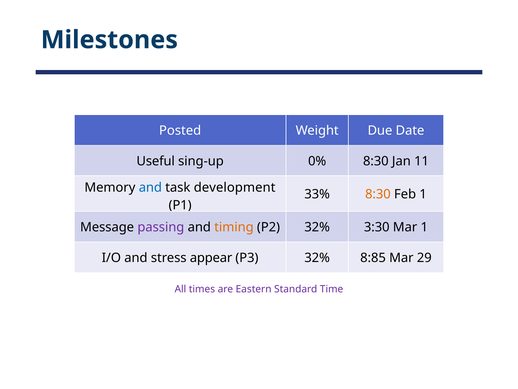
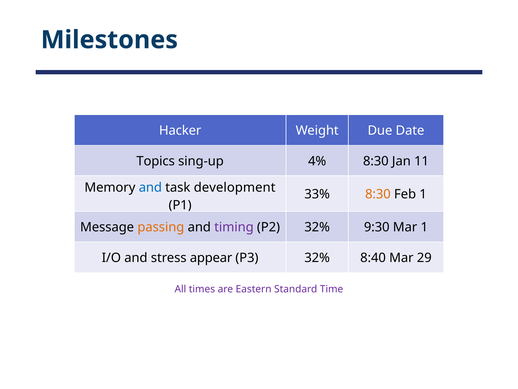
Posted: Posted -> Hacker (180, 130)
Useful: Useful -> Topics (156, 161)
0%: 0% -> 4% (317, 161)
passing colour: purple -> orange (161, 227)
timing colour: orange -> purple (234, 227)
3:30: 3:30 -> 9:30 (377, 227)
8:85: 8:85 -> 8:40 (373, 258)
